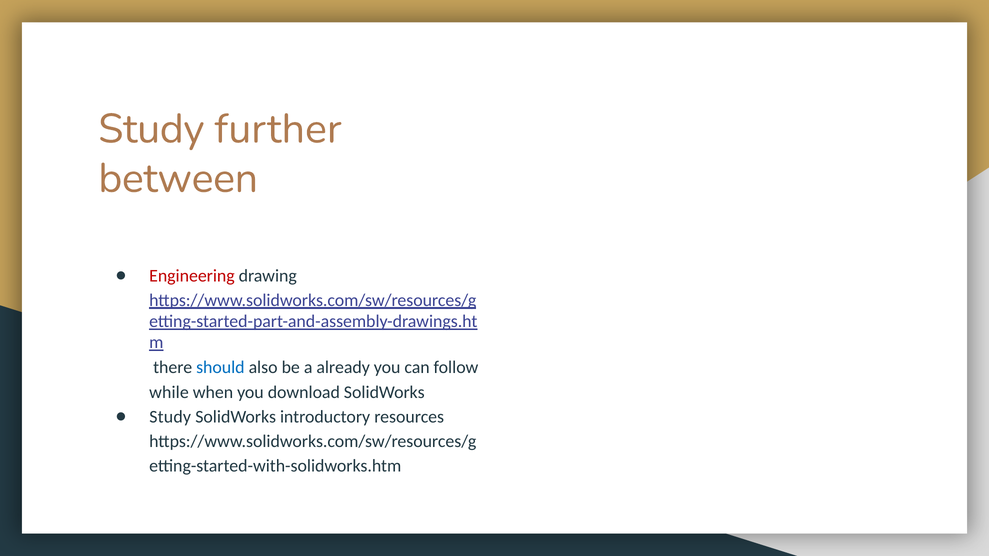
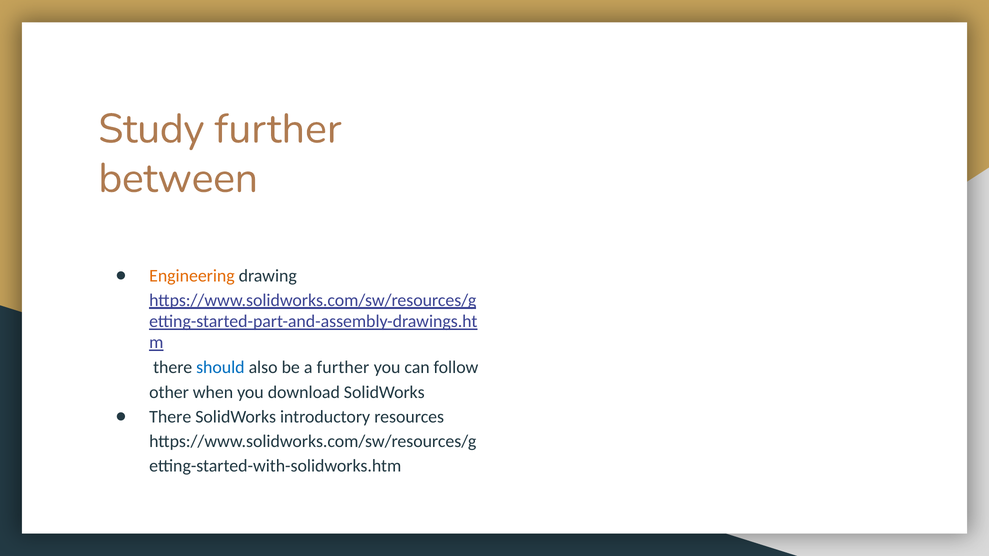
Engineering colour: red -> orange (192, 276)
a already: already -> further (343, 368)
while: while -> other (169, 392)
Study: Study -> There (170, 417)
